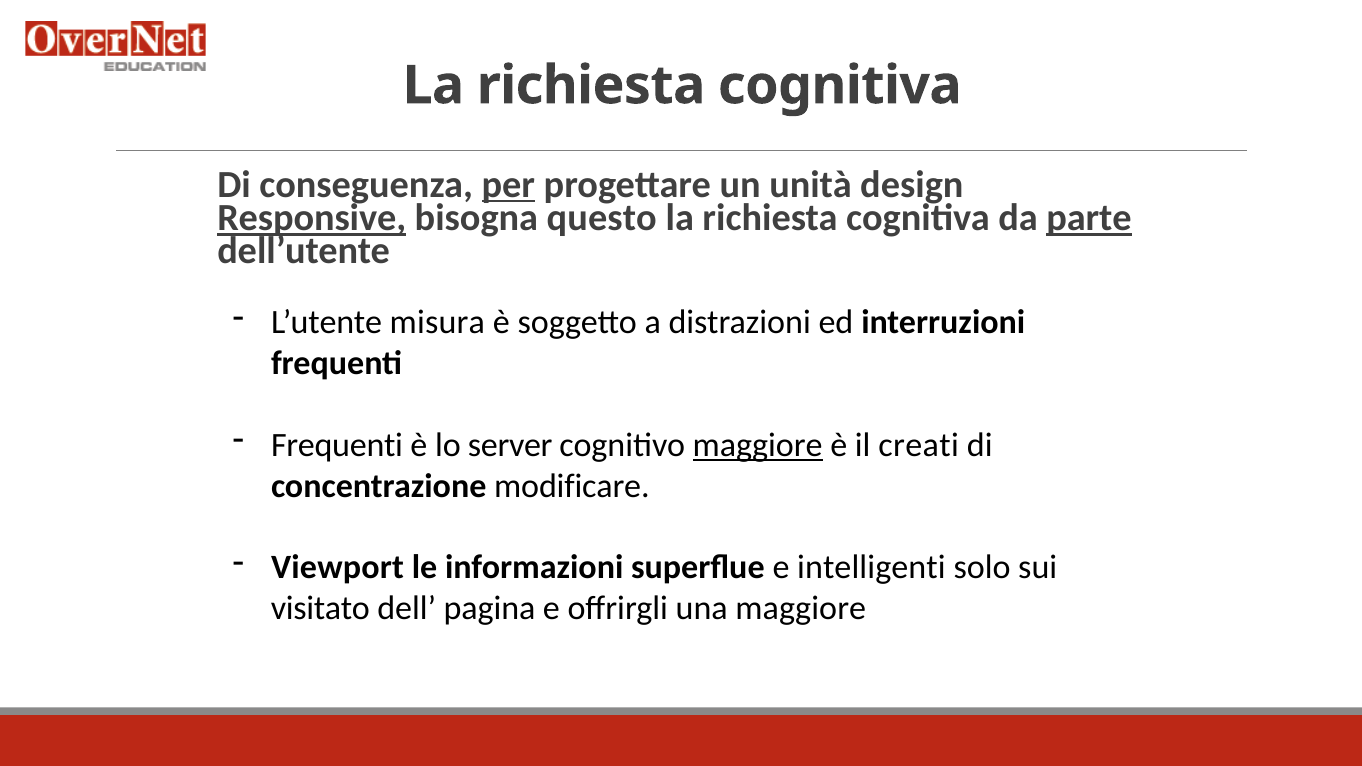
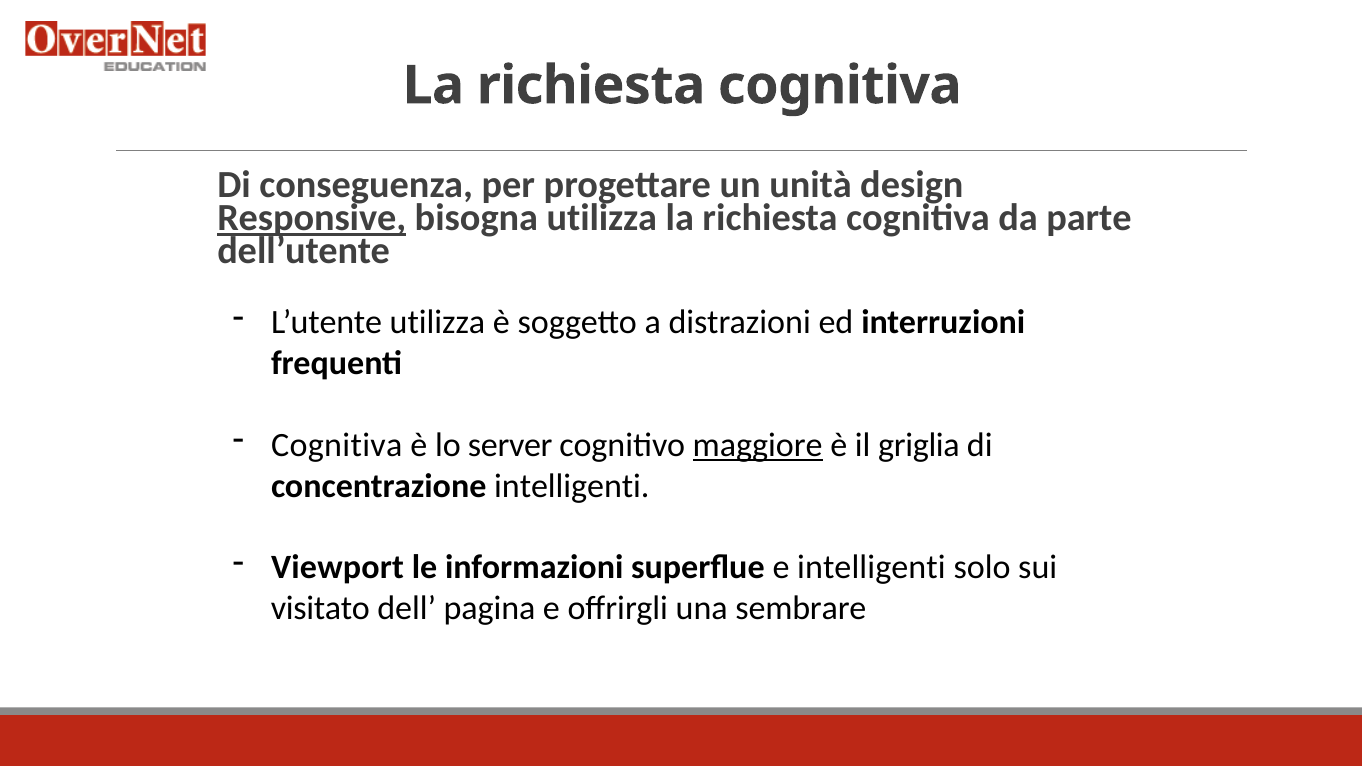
per underline: present -> none (508, 185)
bisogna questo: questo -> utilizza (602, 218)
parte underline: present -> none (1089, 218)
L’utente misura: misura -> utilizza (437, 323)
Frequenti: Frequenti -> Cognitiva (337, 445)
creati: creati -> griglia (919, 445)
concentrazione modificare: modificare -> intelligenti (572, 486)
una maggiore: maggiore -> sembrare (801, 609)
